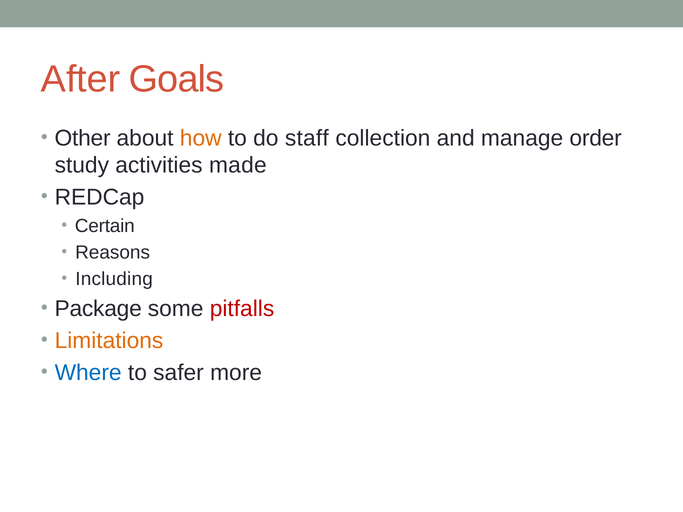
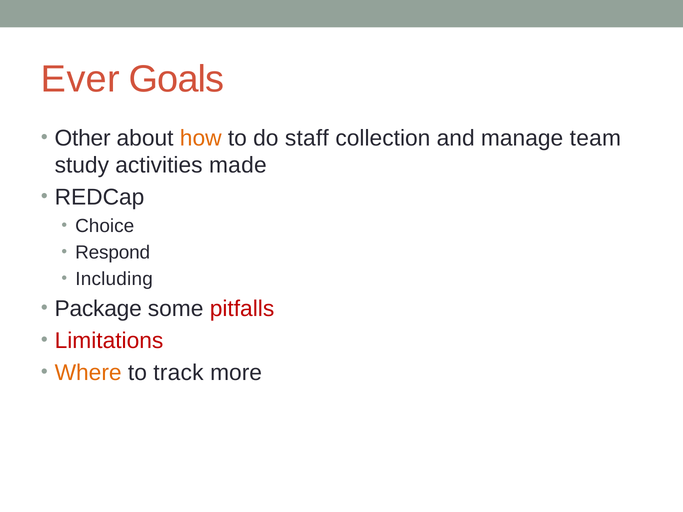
After: After -> Ever (80, 79)
order: order -> team (595, 138)
Certain: Certain -> Choice (105, 226)
Reasons: Reasons -> Respond (113, 253)
Limitations colour: orange -> red (109, 341)
Where colour: blue -> orange (88, 373)
safer: safer -> track (178, 373)
